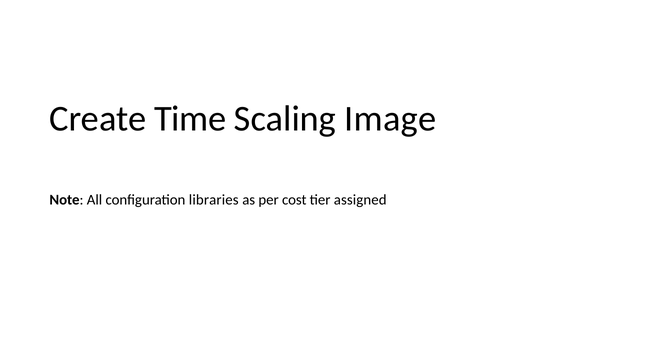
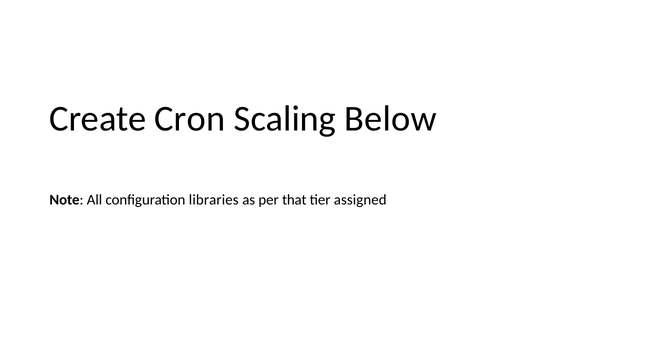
Time: Time -> Cron (190, 119)
Image: Image -> Below (391, 119)
cost: cost -> that (294, 200)
